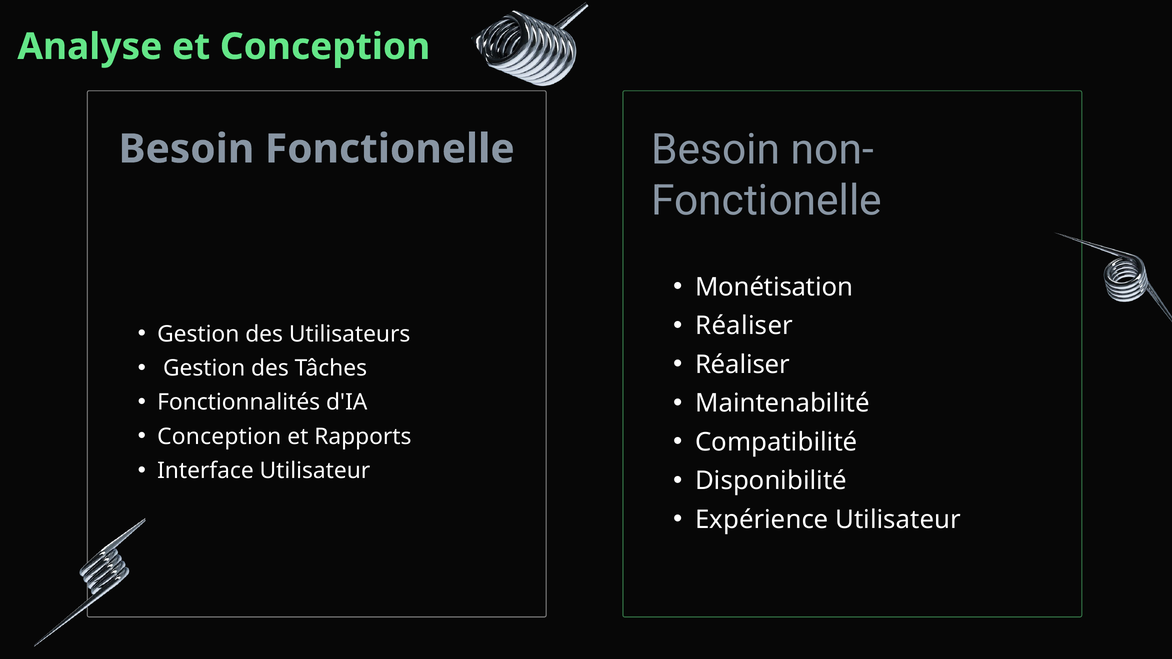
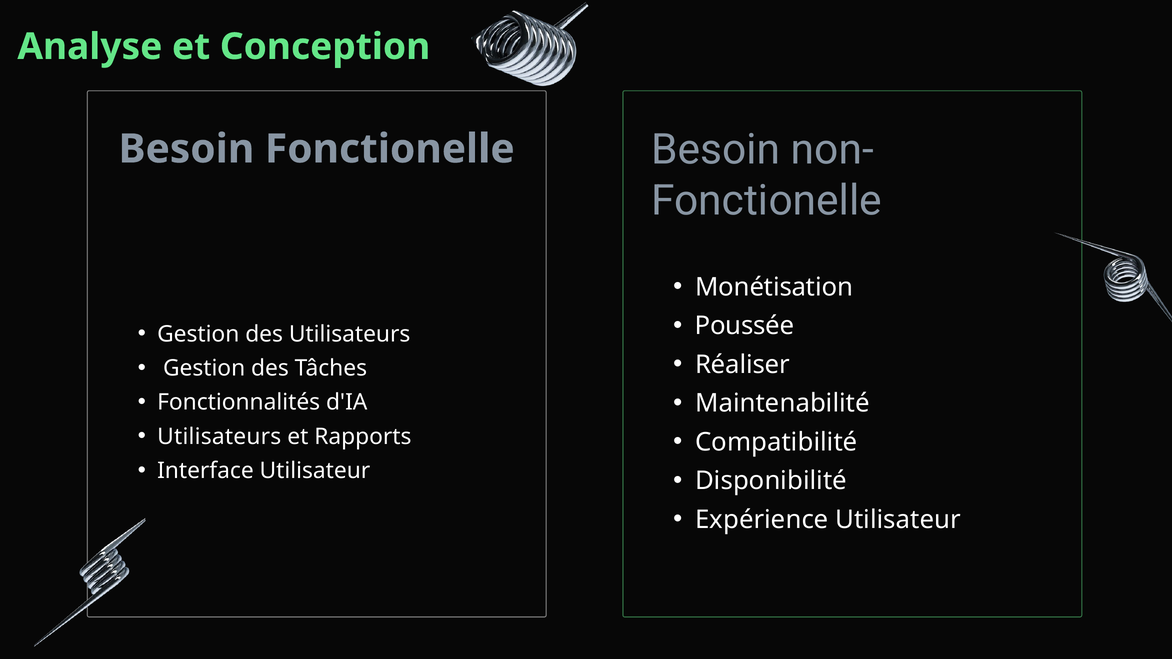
Réaliser: Réaliser -> Poussée (744, 326)
Conception: Conception -> Utilisateurs (219, 437)
